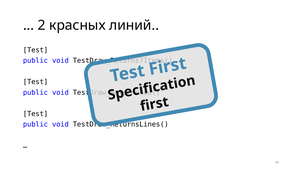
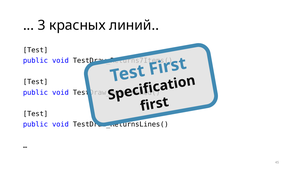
2: 2 -> 3 (42, 25)
